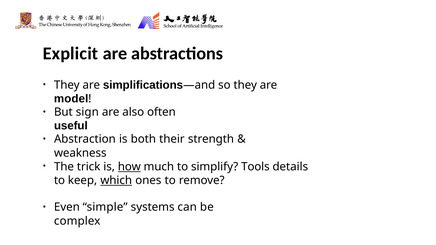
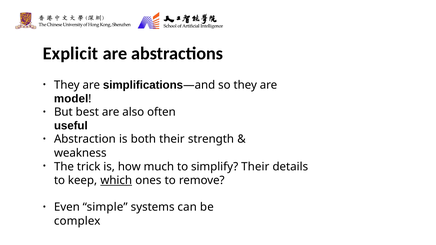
sign: sign -> best (87, 112)
how underline: present -> none (129, 167)
simplify Tools: Tools -> Their (255, 167)
